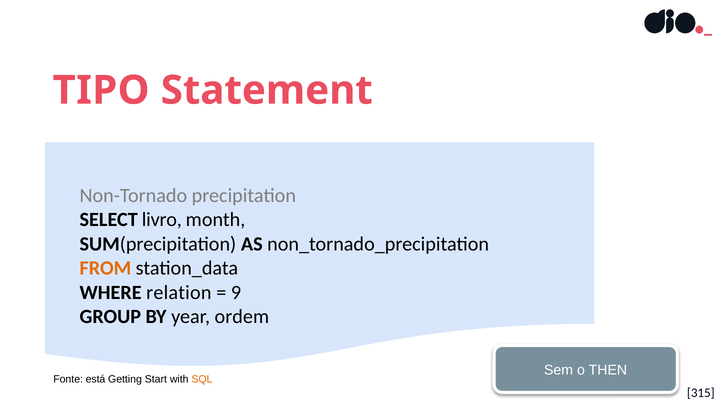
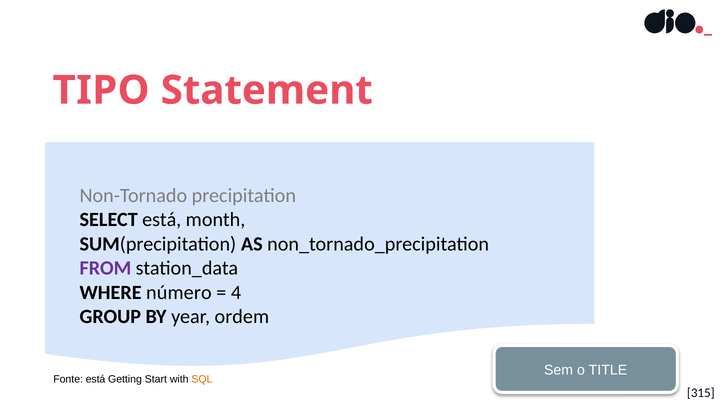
SELECT livro: livro -> está (162, 220)
FROM colour: orange -> purple (105, 268)
relation: relation -> número (179, 292)
9: 9 -> 4 (236, 292)
THEN: THEN -> TITLE (608, 370)
